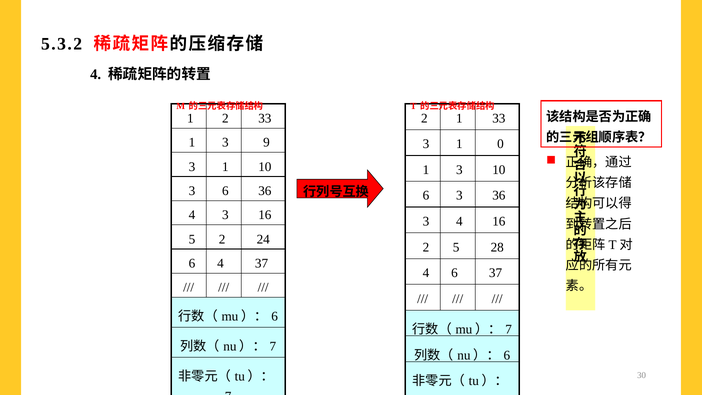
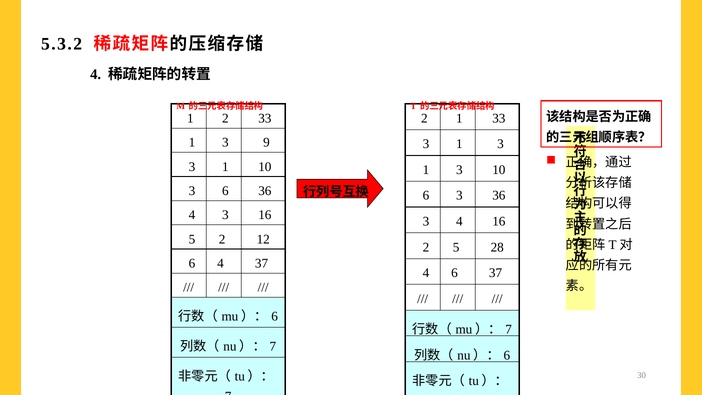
0: 0 -> 3 (500, 144)
24: 24 -> 12 (263, 239)
